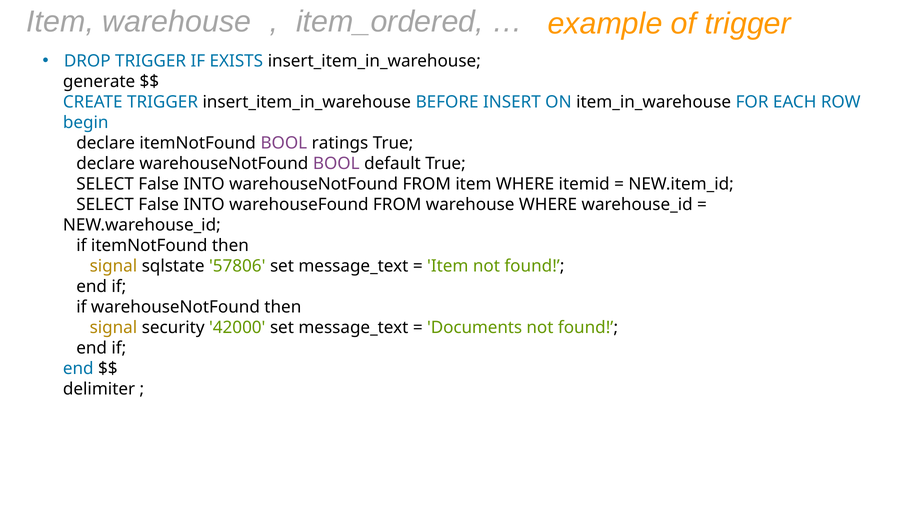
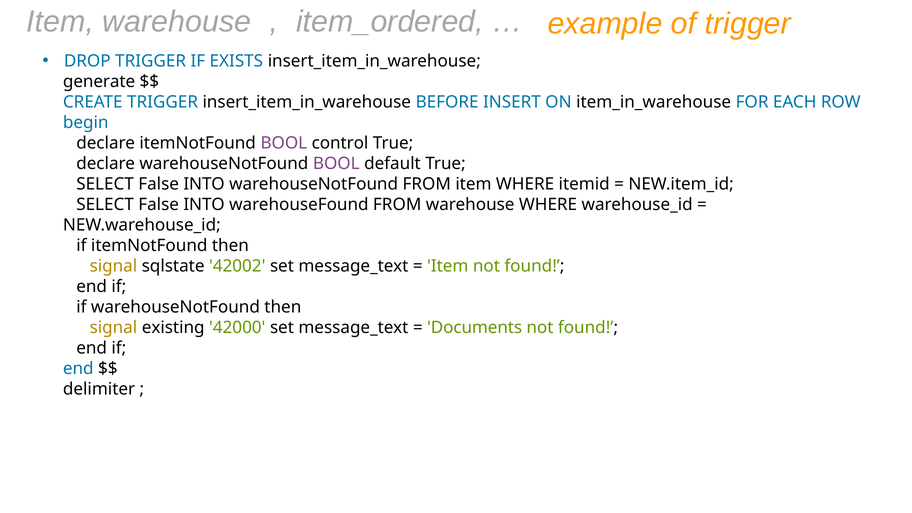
ratings: ratings -> control (340, 143)
57806: 57806 -> 42002 (237, 266)
security: security -> existing (173, 328)
